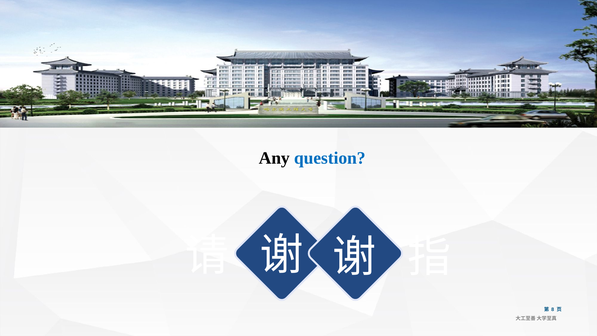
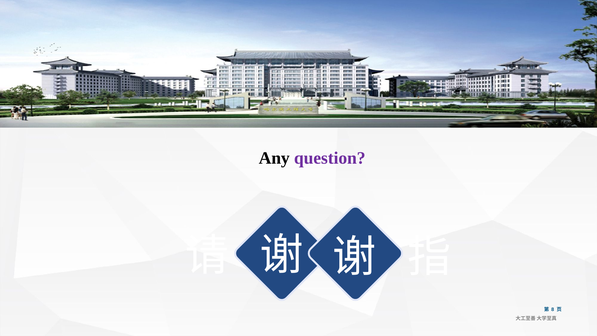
question colour: blue -> purple (330, 158)
